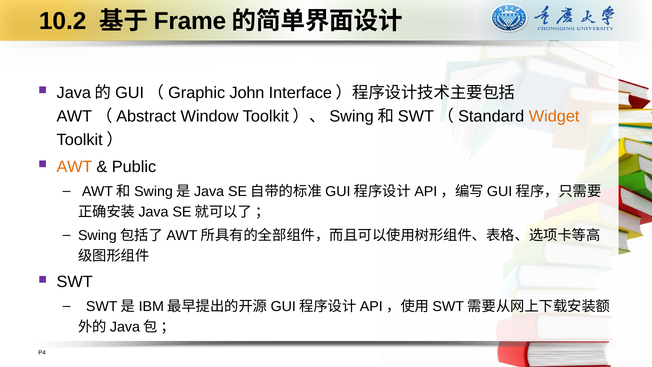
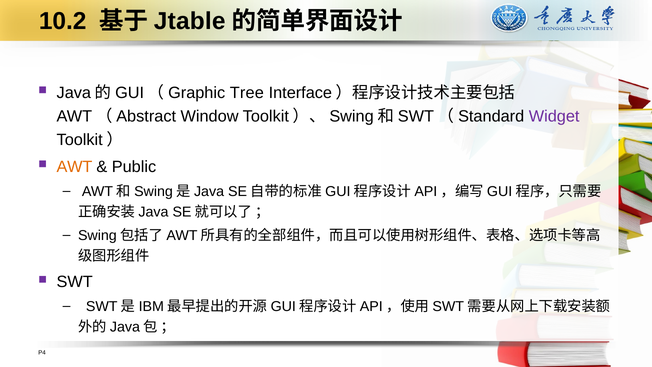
Frame: Frame -> Jtable (190, 21)
John: John -> Tree (247, 93)
Widget colour: orange -> purple (554, 116)
